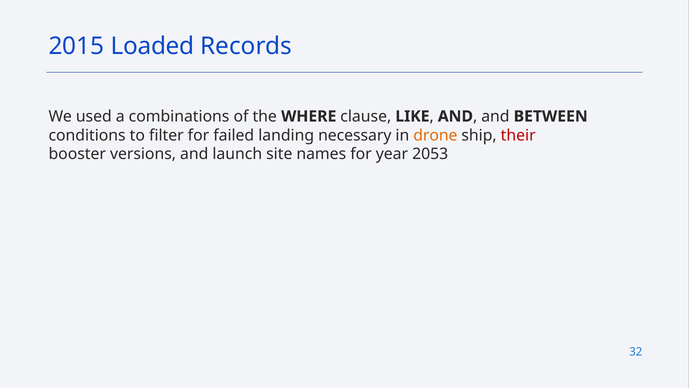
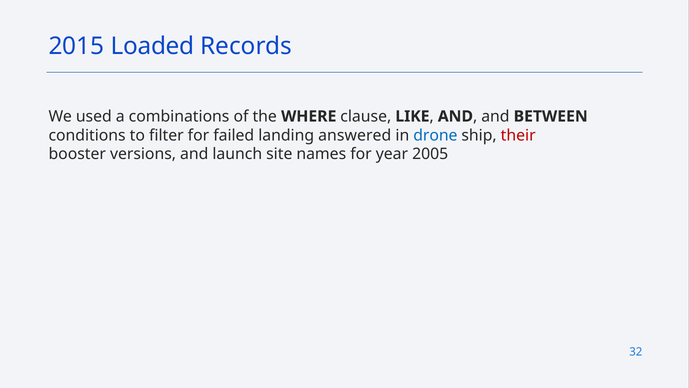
necessary: necessary -> answered (355, 135)
drone colour: orange -> blue (435, 135)
2053: 2053 -> 2005 (430, 154)
